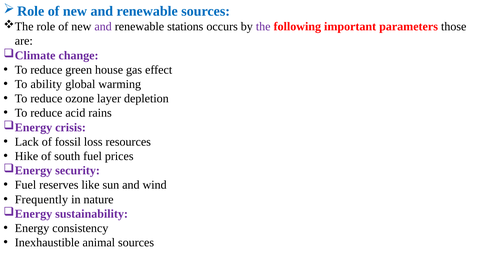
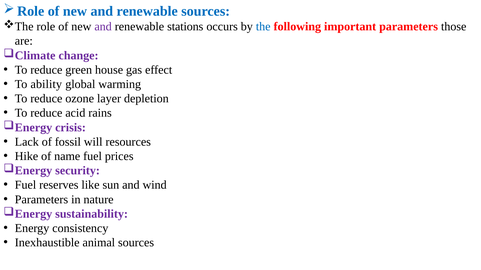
the colour: purple -> blue (263, 27)
loss: loss -> will (93, 142)
south: south -> name (67, 157)
Frequently: Frequently -> Parameters (41, 200)
